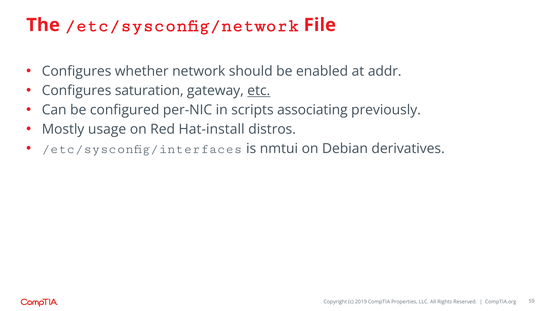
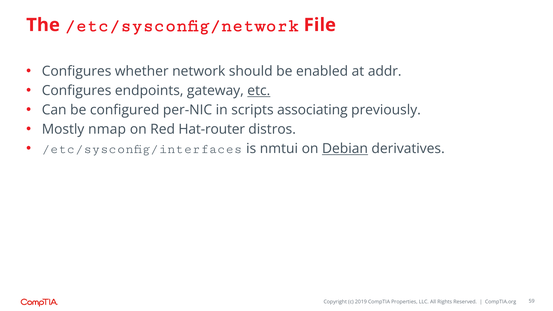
saturation: saturation -> endpoints (149, 91)
usage: usage -> nmap (107, 129)
Hat-install: Hat-install -> Hat-router (212, 129)
Debian underline: none -> present (345, 149)
